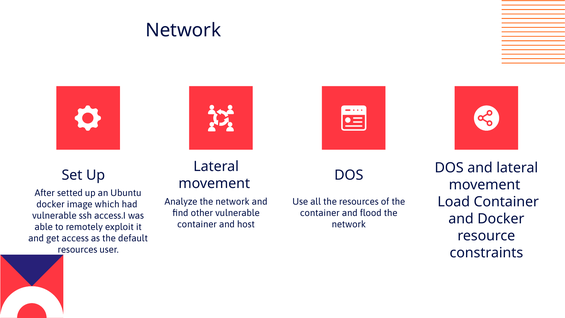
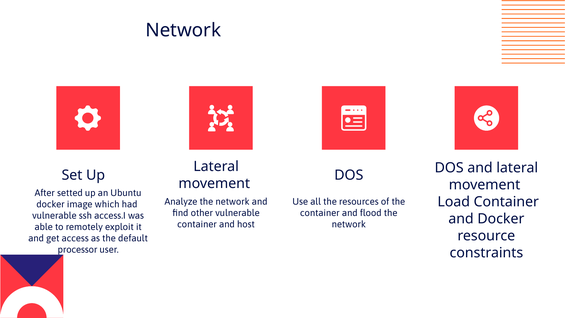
resources: resources -> processor (77, 250)
